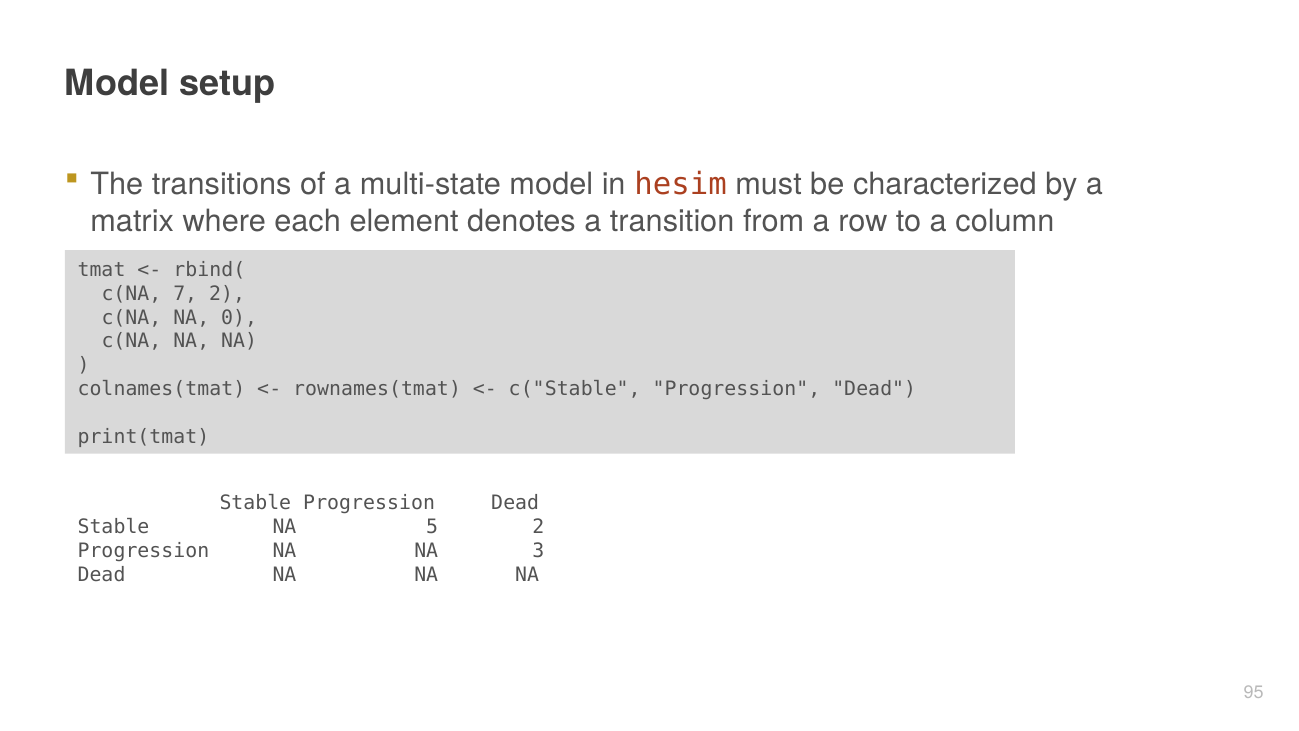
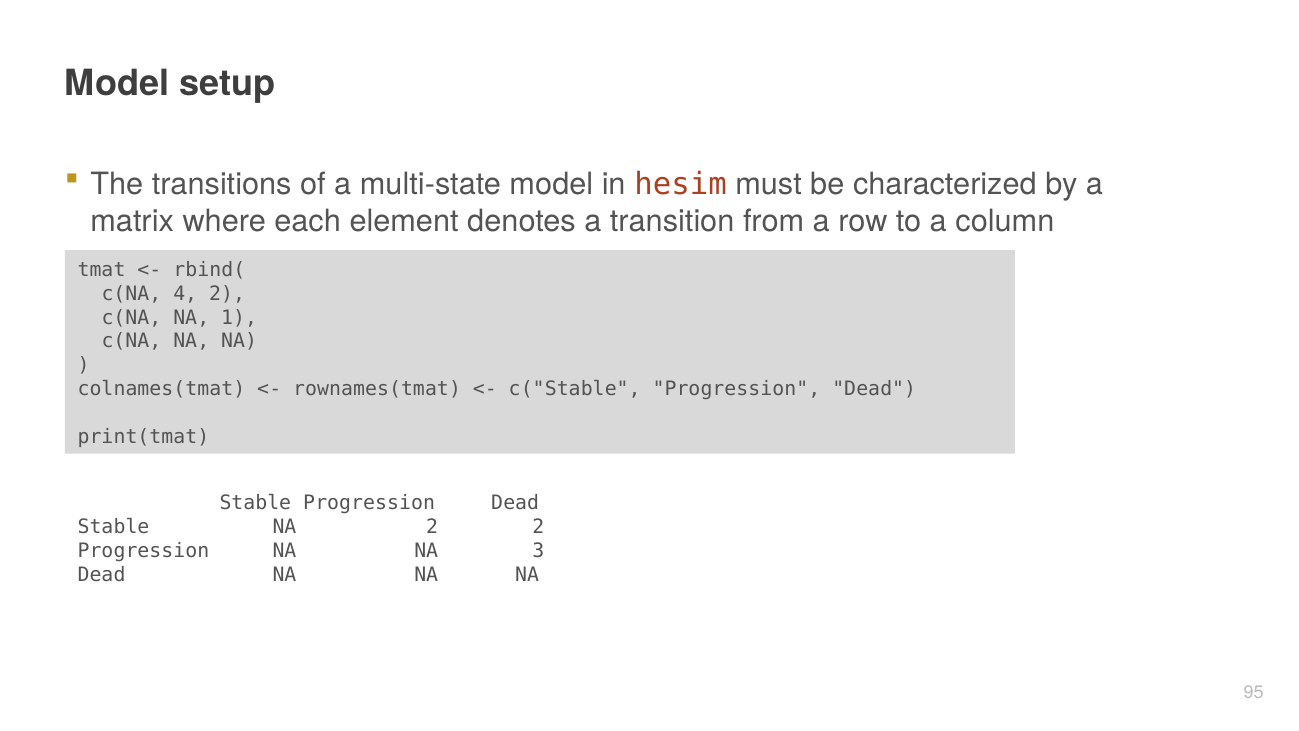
7: 7 -> 4 (185, 294)
0: 0 -> 1 (239, 317)
NA 5: 5 -> 2 (432, 527)
